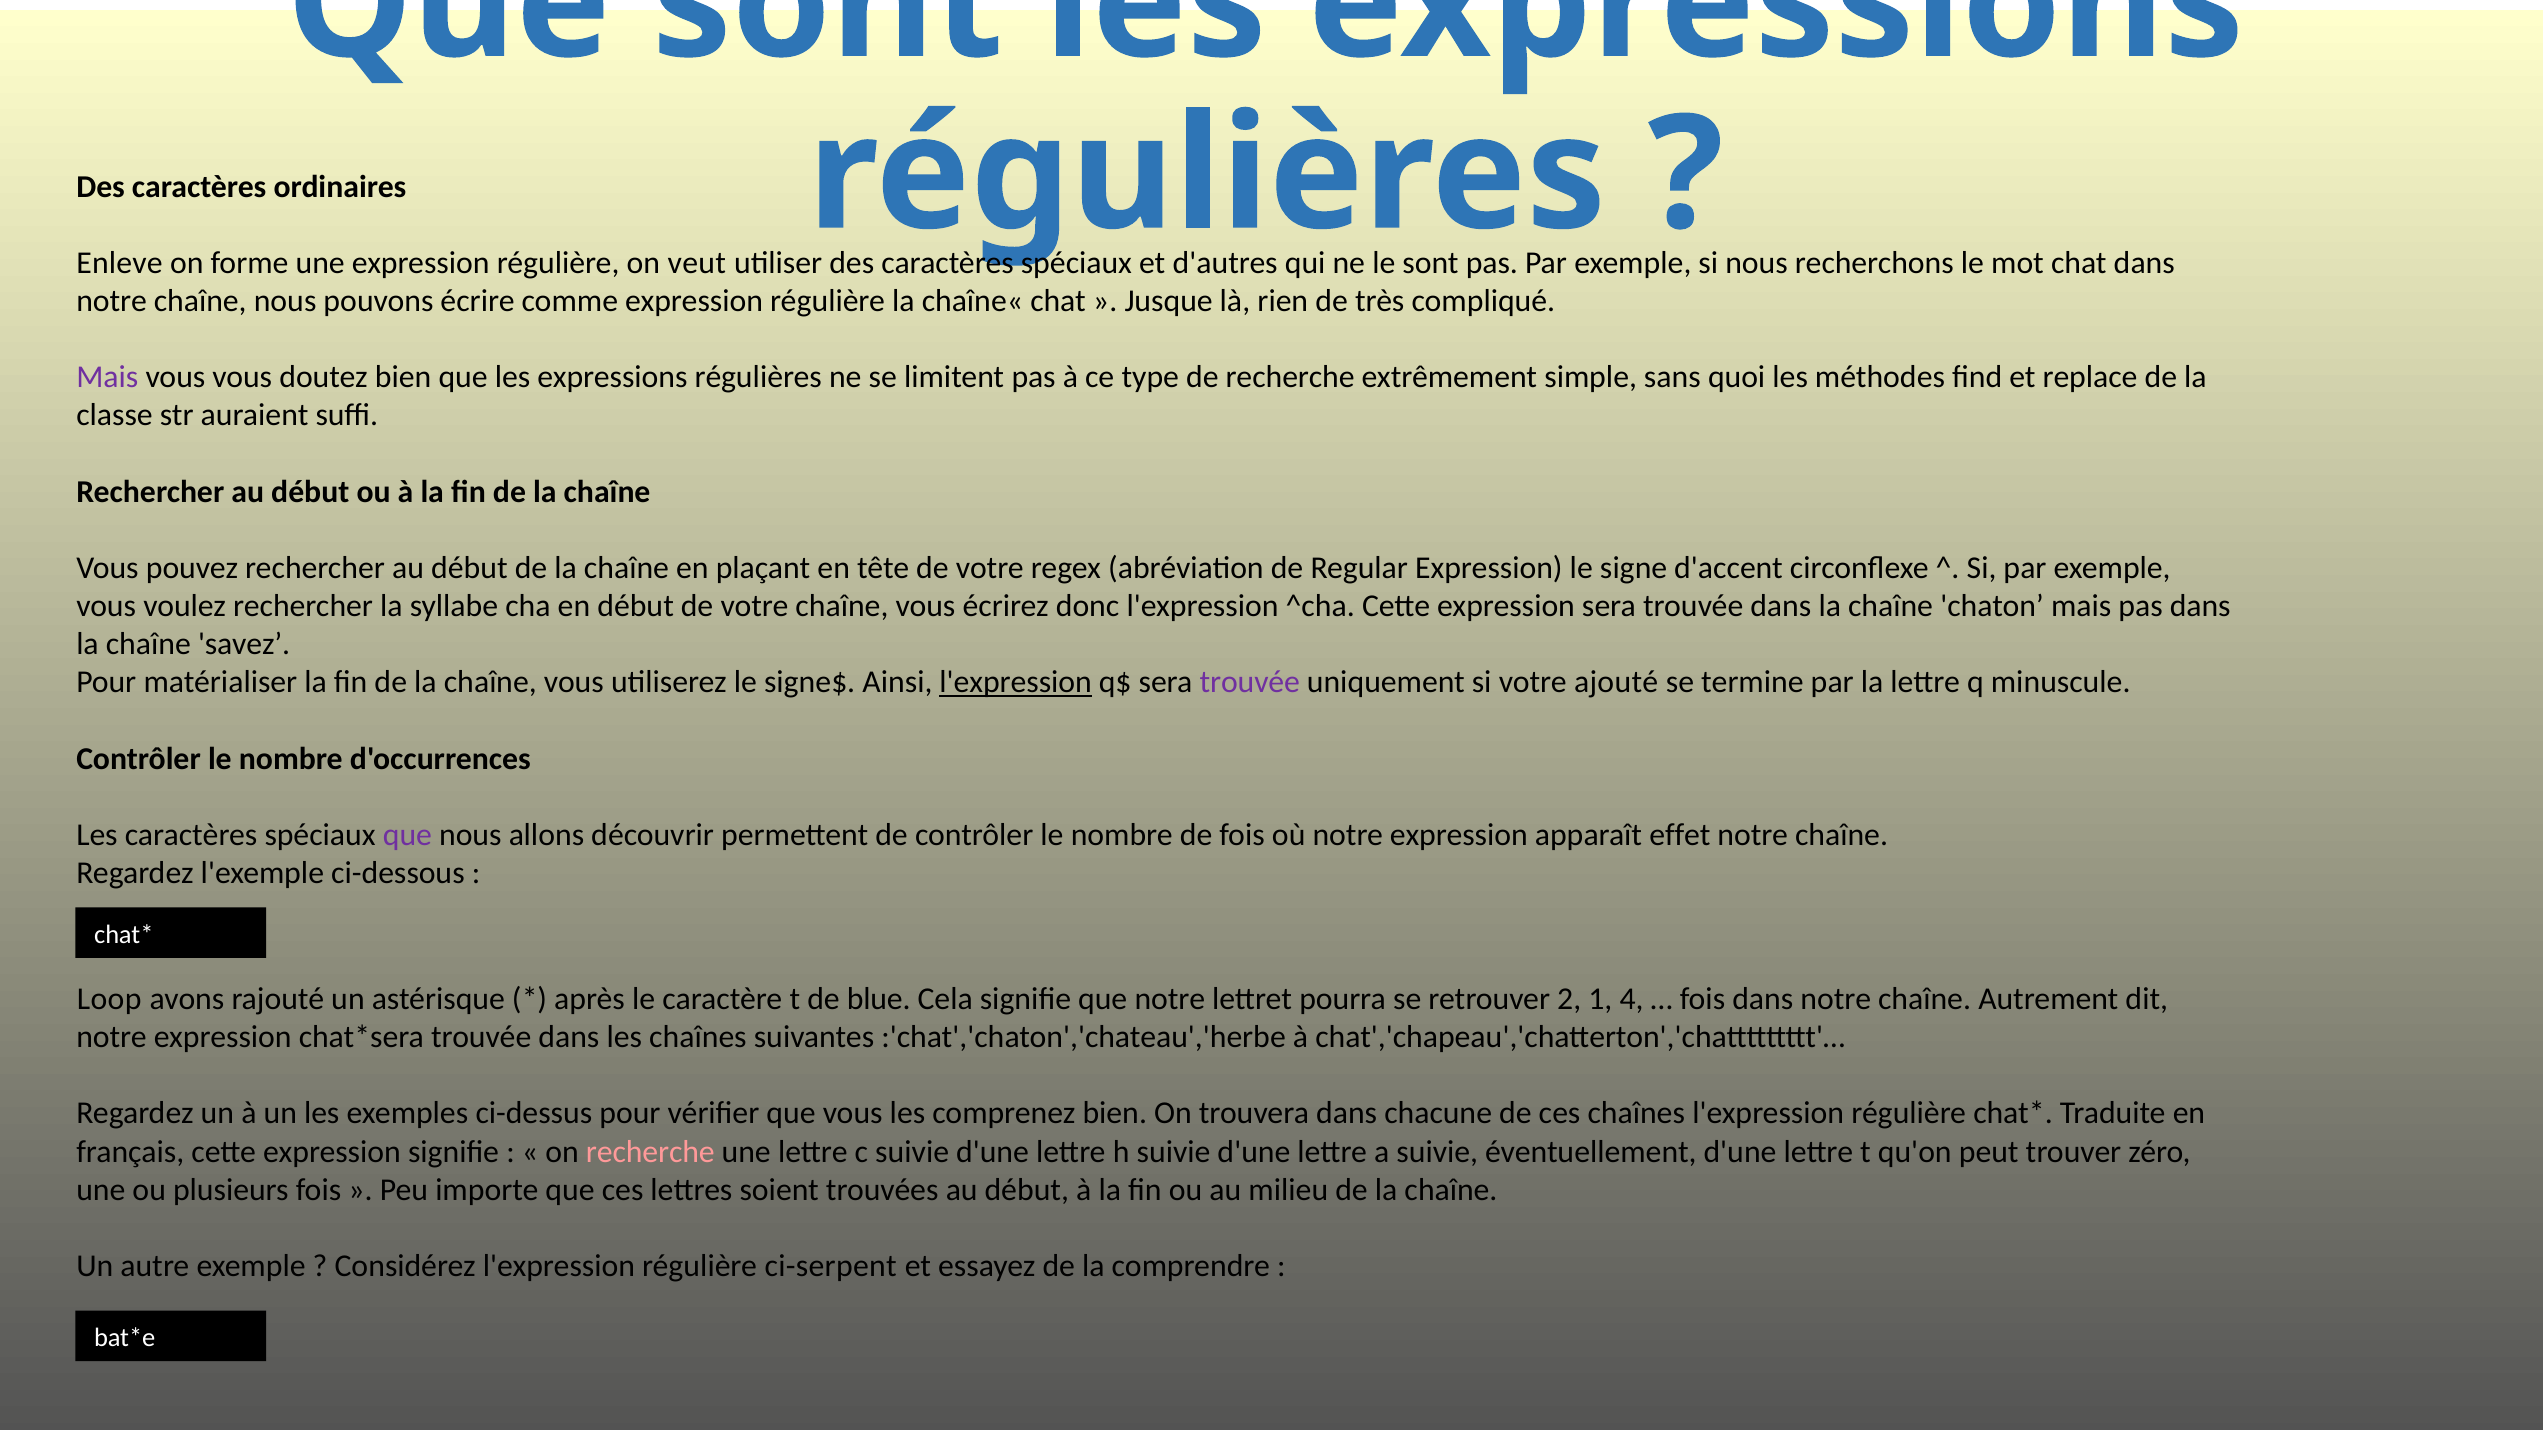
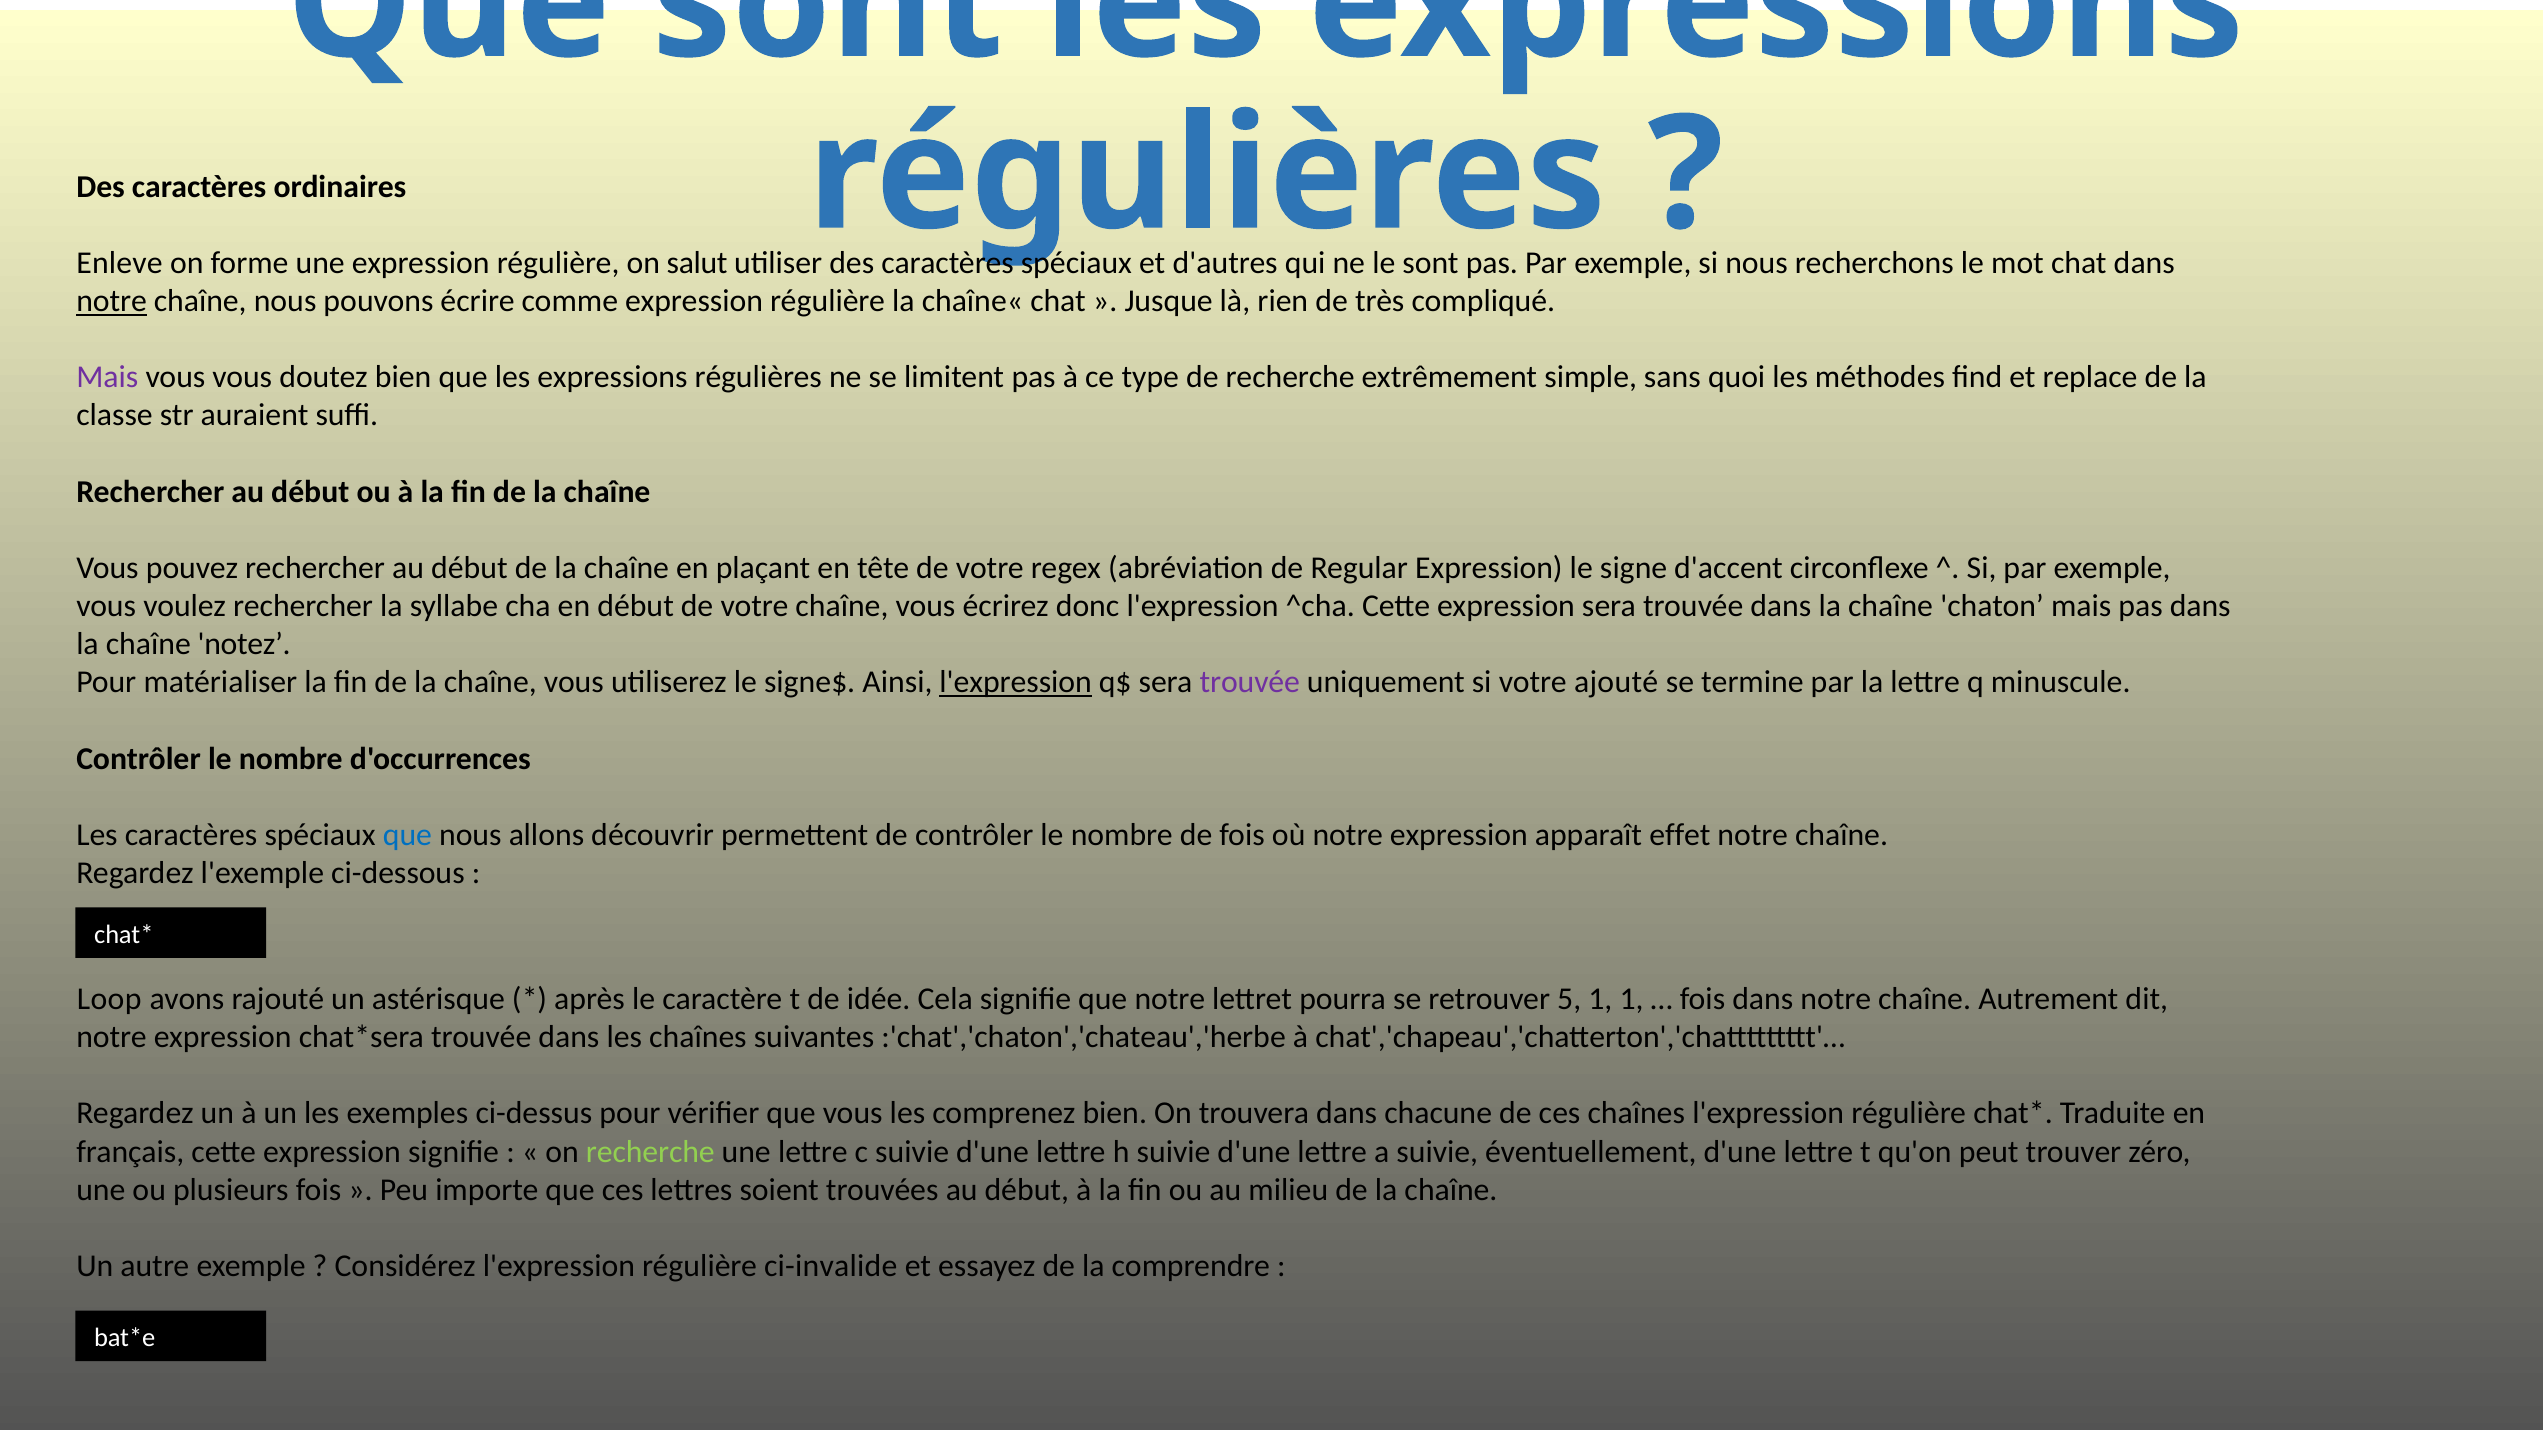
veut: veut -> salut (697, 263)
notre underline: none -> present (112, 301)
savez: savez -> notez (244, 645)
que colour: purple -> blue (407, 835)
blue: blue -> idée (879, 999)
2: 2 -> 5 (1569, 999)
1 4: 4 -> 1 (1632, 999)
recherche colour: pink -> light green (650, 1152)
ci-serpent: ci-serpent -> ci-invalide (831, 1266)
